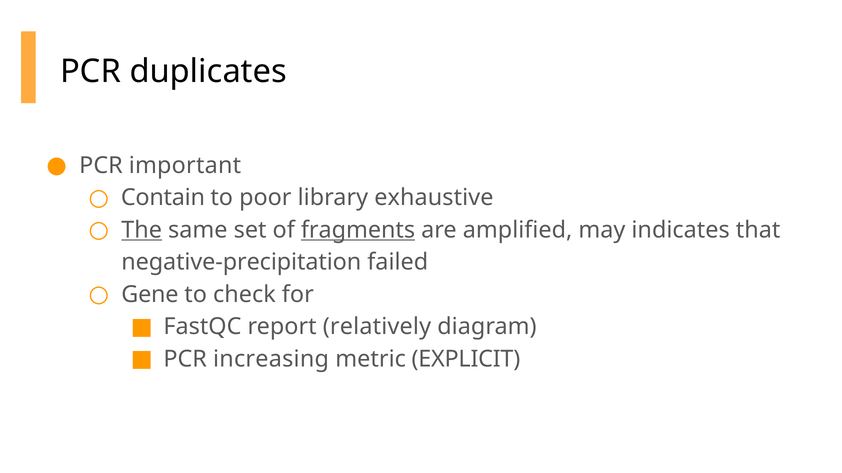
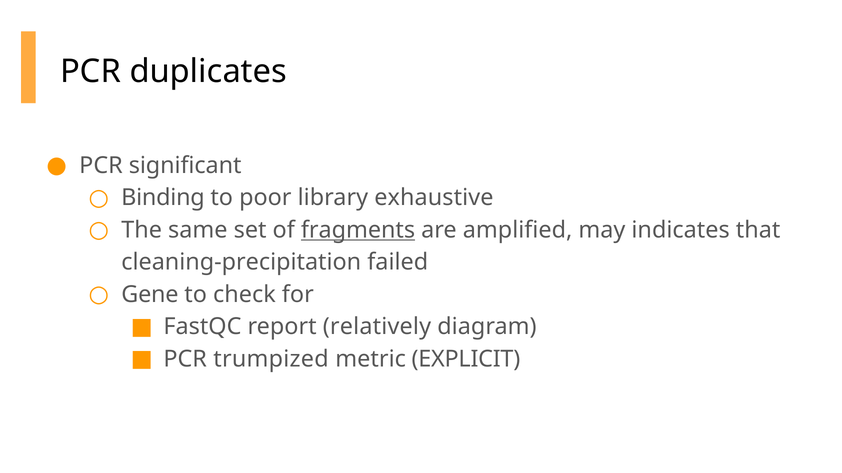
important: important -> significant (185, 166)
Contain: Contain -> Binding (163, 198)
The underline: present -> none (142, 230)
negative-precipitation: negative-precipitation -> cleaning-precipitation (241, 263)
increasing: increasing -> trumpized (271, 359)
